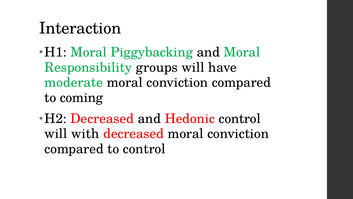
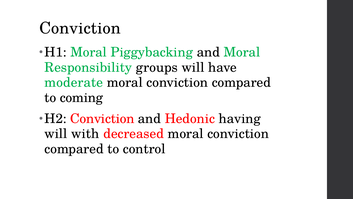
Interaction: Interaction -> Conviction (80, 28)
H2 Decreased: Decreased -> Conviction (102, 118)
Hedonic control: control -> having (240, 118)
